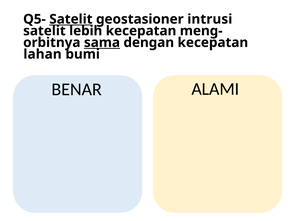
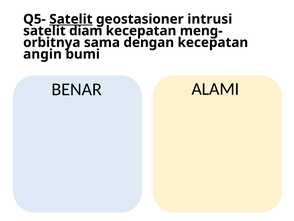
lebih: lebih -> diam (86, 31)
sama underline: present -> none (102, 42)
lahan: lahan -> angin (43, 54)
